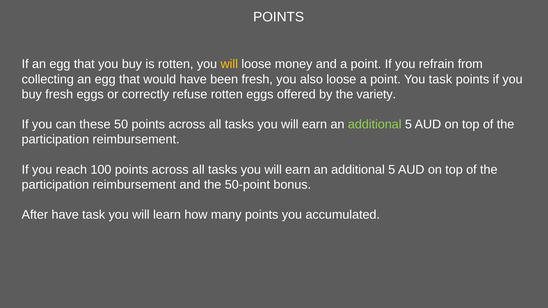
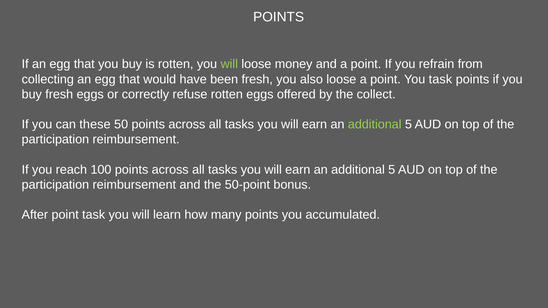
will colour: yellow -> light green (229, 64)
variety: variety -> collect (376, 94)
After have: have -> point (65, 215)
